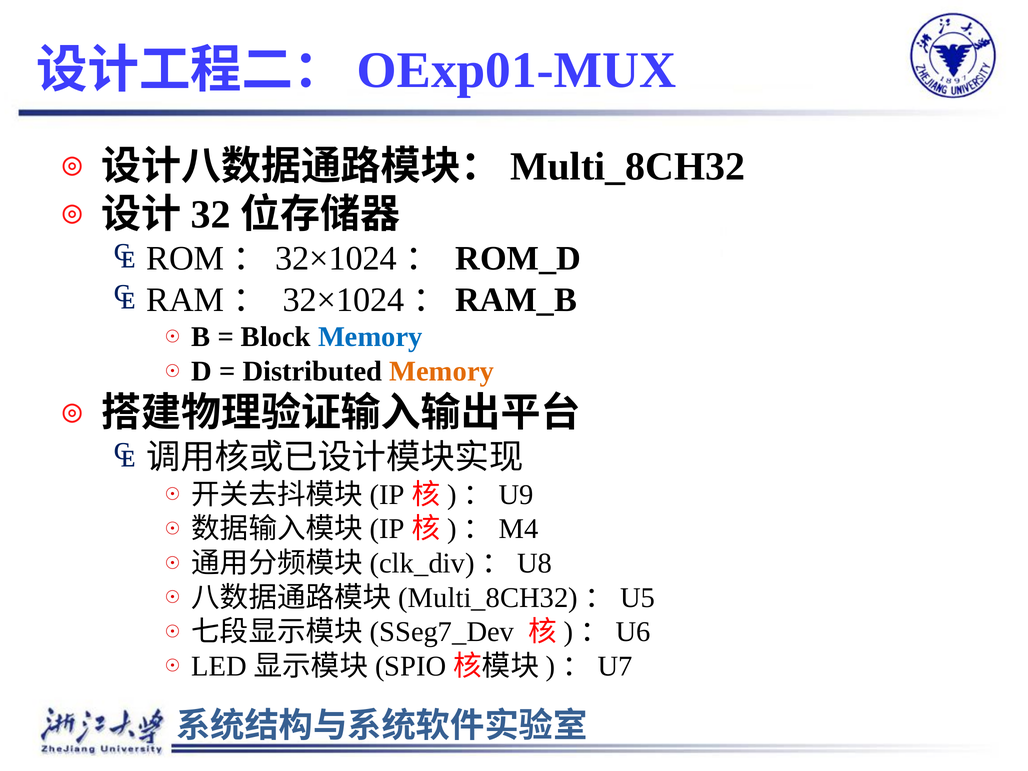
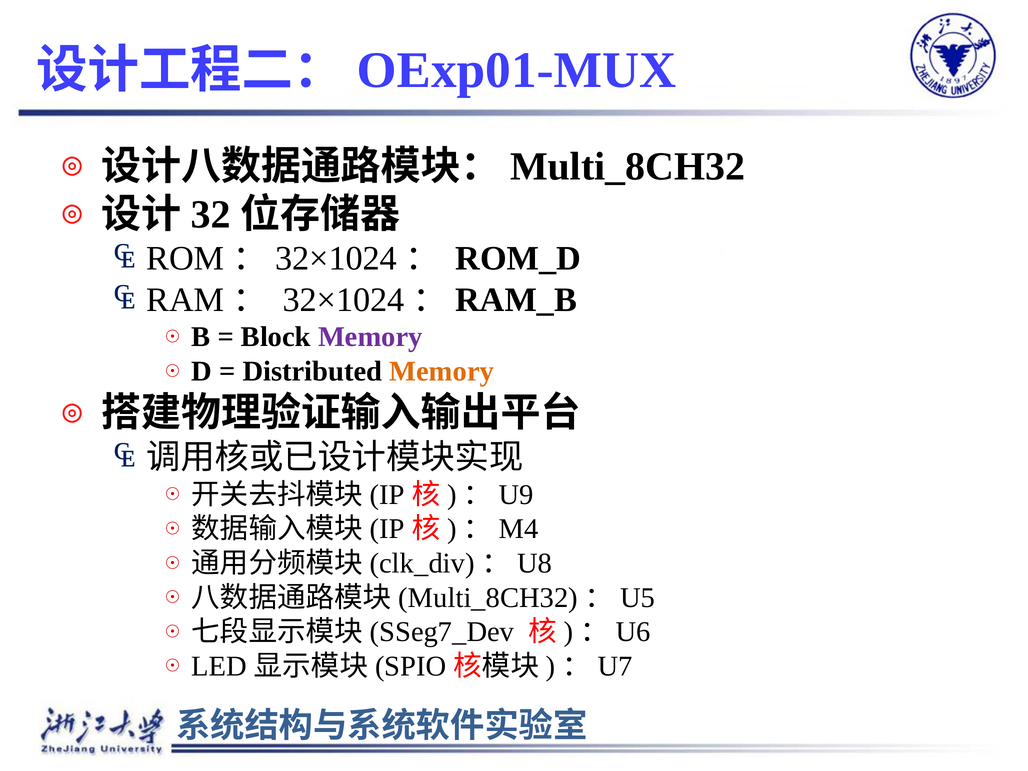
Memory colour: blue -> purple (370, 337)
